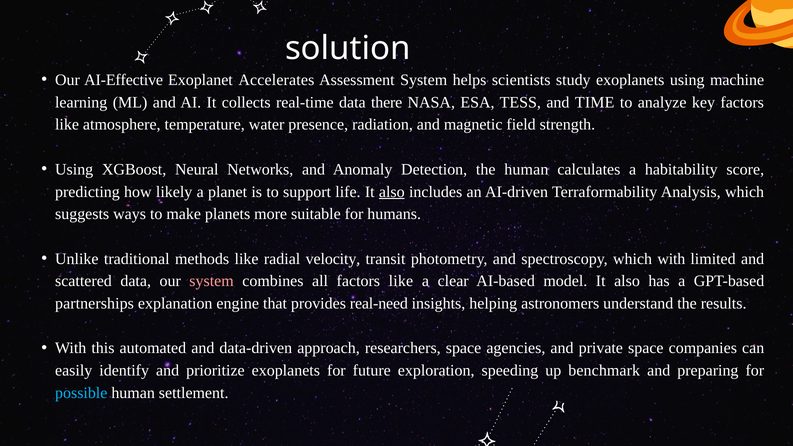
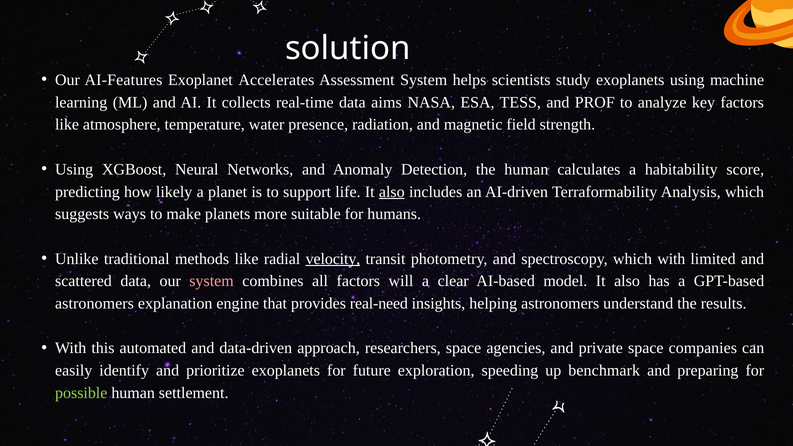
AI-Effective: AI-Effective -> AI-Features (123, 80)
there: there -> aims (387, 102)
TIME: TIME -> PROF (595, 102)
velocity underline: none -> present (333, 259)
all factors like: like -> will (401, 281)
partnerships: partnerships -> astronomers (94, 304)
possible colour: light blue -> light green (81, 393)
